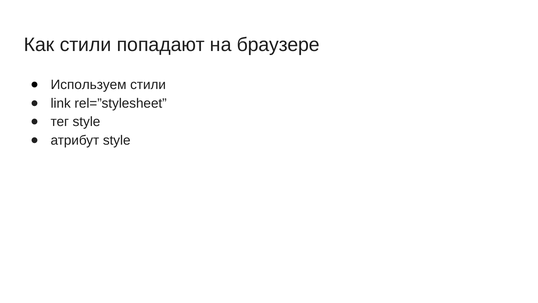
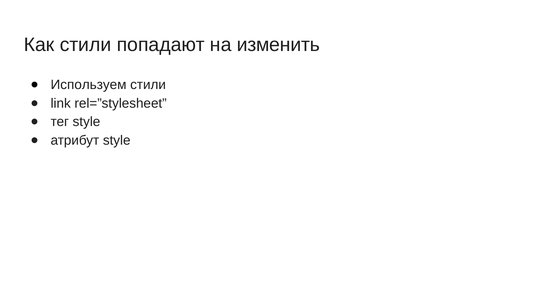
браузере: браузере -> изменить (278, 45)
